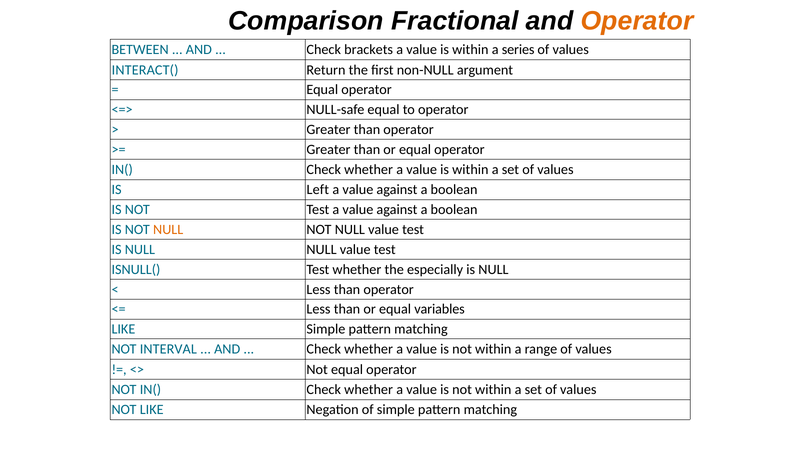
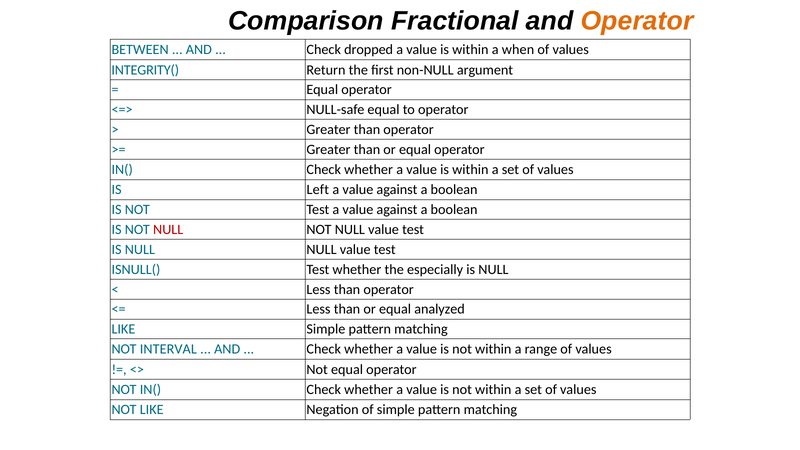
brackets: brackets -> dropped (369, 49)
series: series -> when (518, 49)
INTERACT(: INTERACT( -> INTEGRITY( (145, 70)
NULL colour: orange -> red (168, 230)
variables: variables -> analyzed (439, 309)
